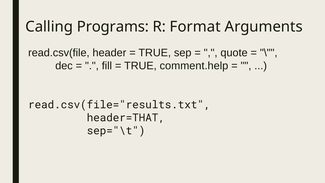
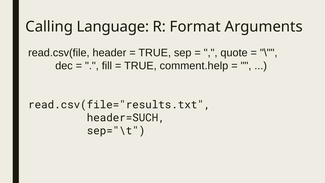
Programs: Programs -> Language (113, 27)
header=THAT: header=THAT -> header=SUCH (126, 118)
